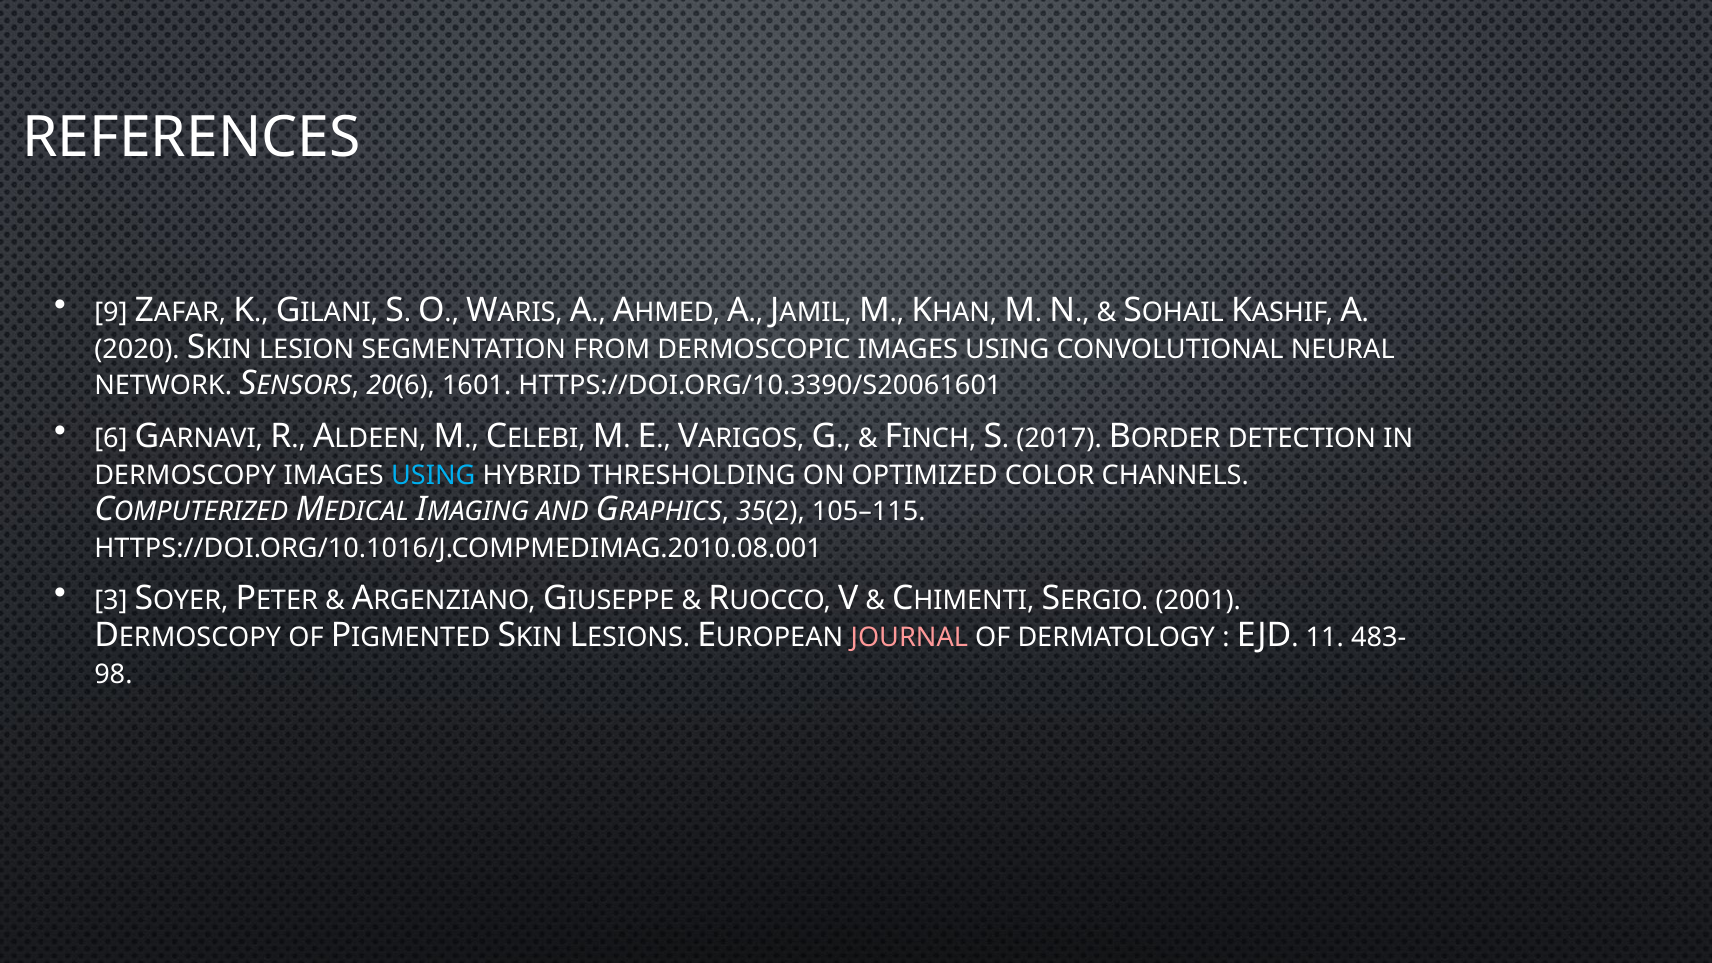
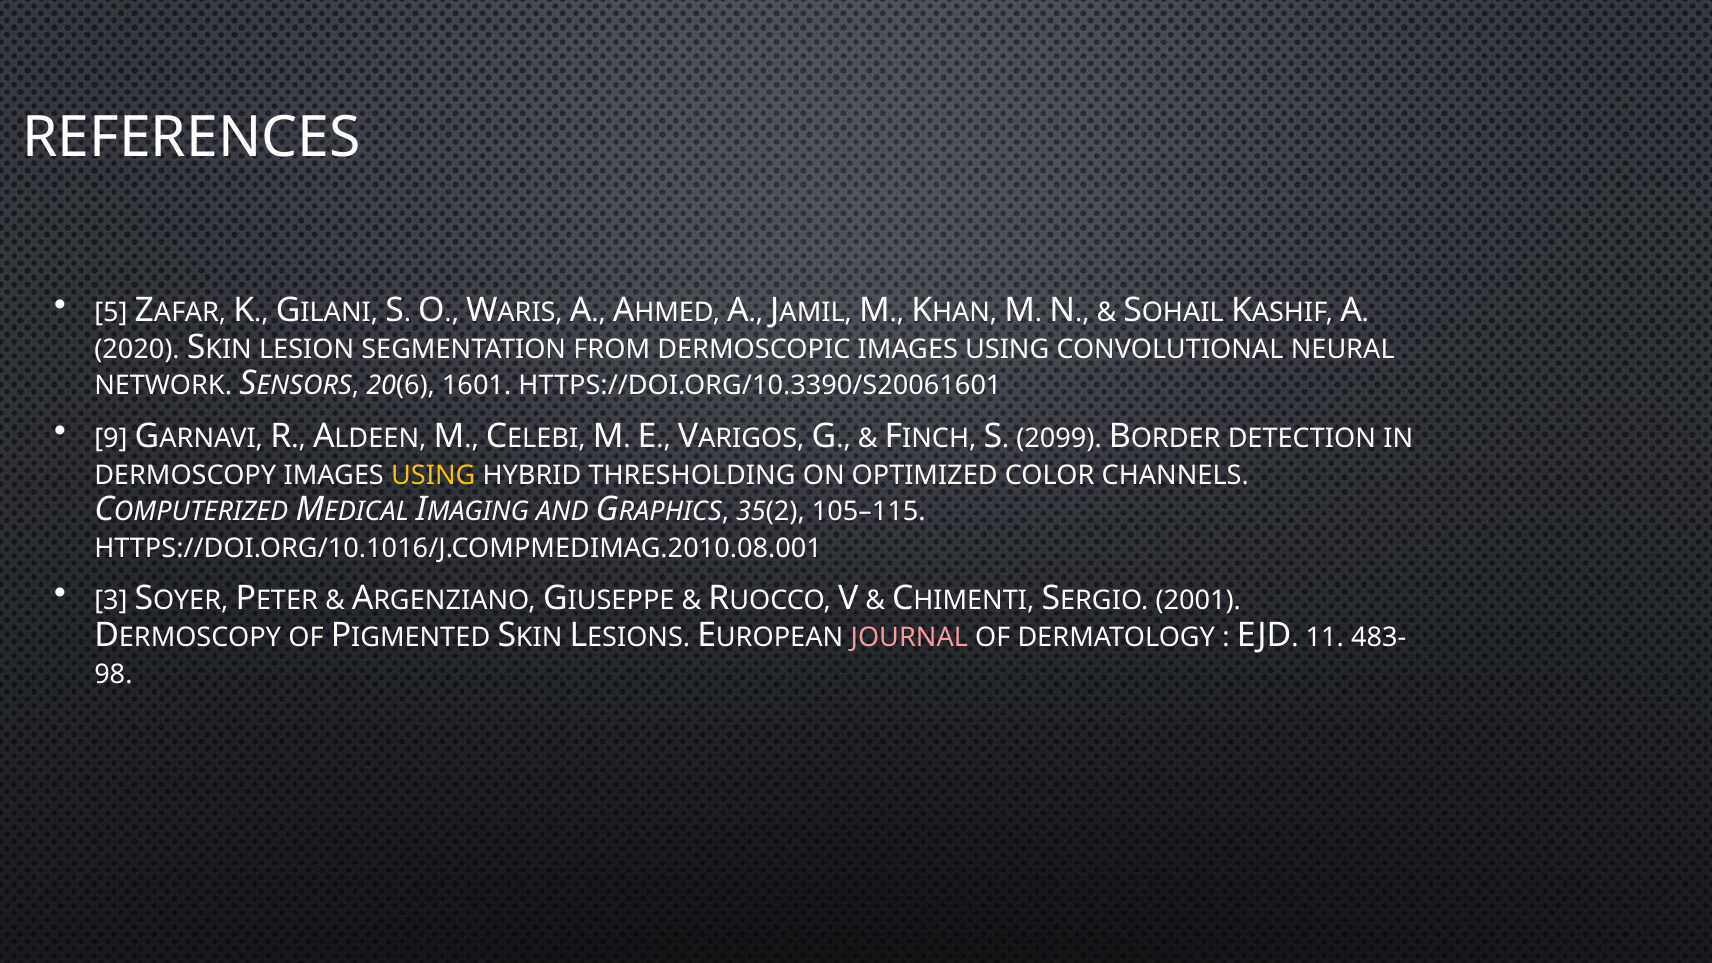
9: 9 -> 5 (111, 313)
6: 6 -> 9 (111, 439)
2017: 2017 -> 2099 (1059, 439)
USING colour: light blue -> yellow (433, 475)
